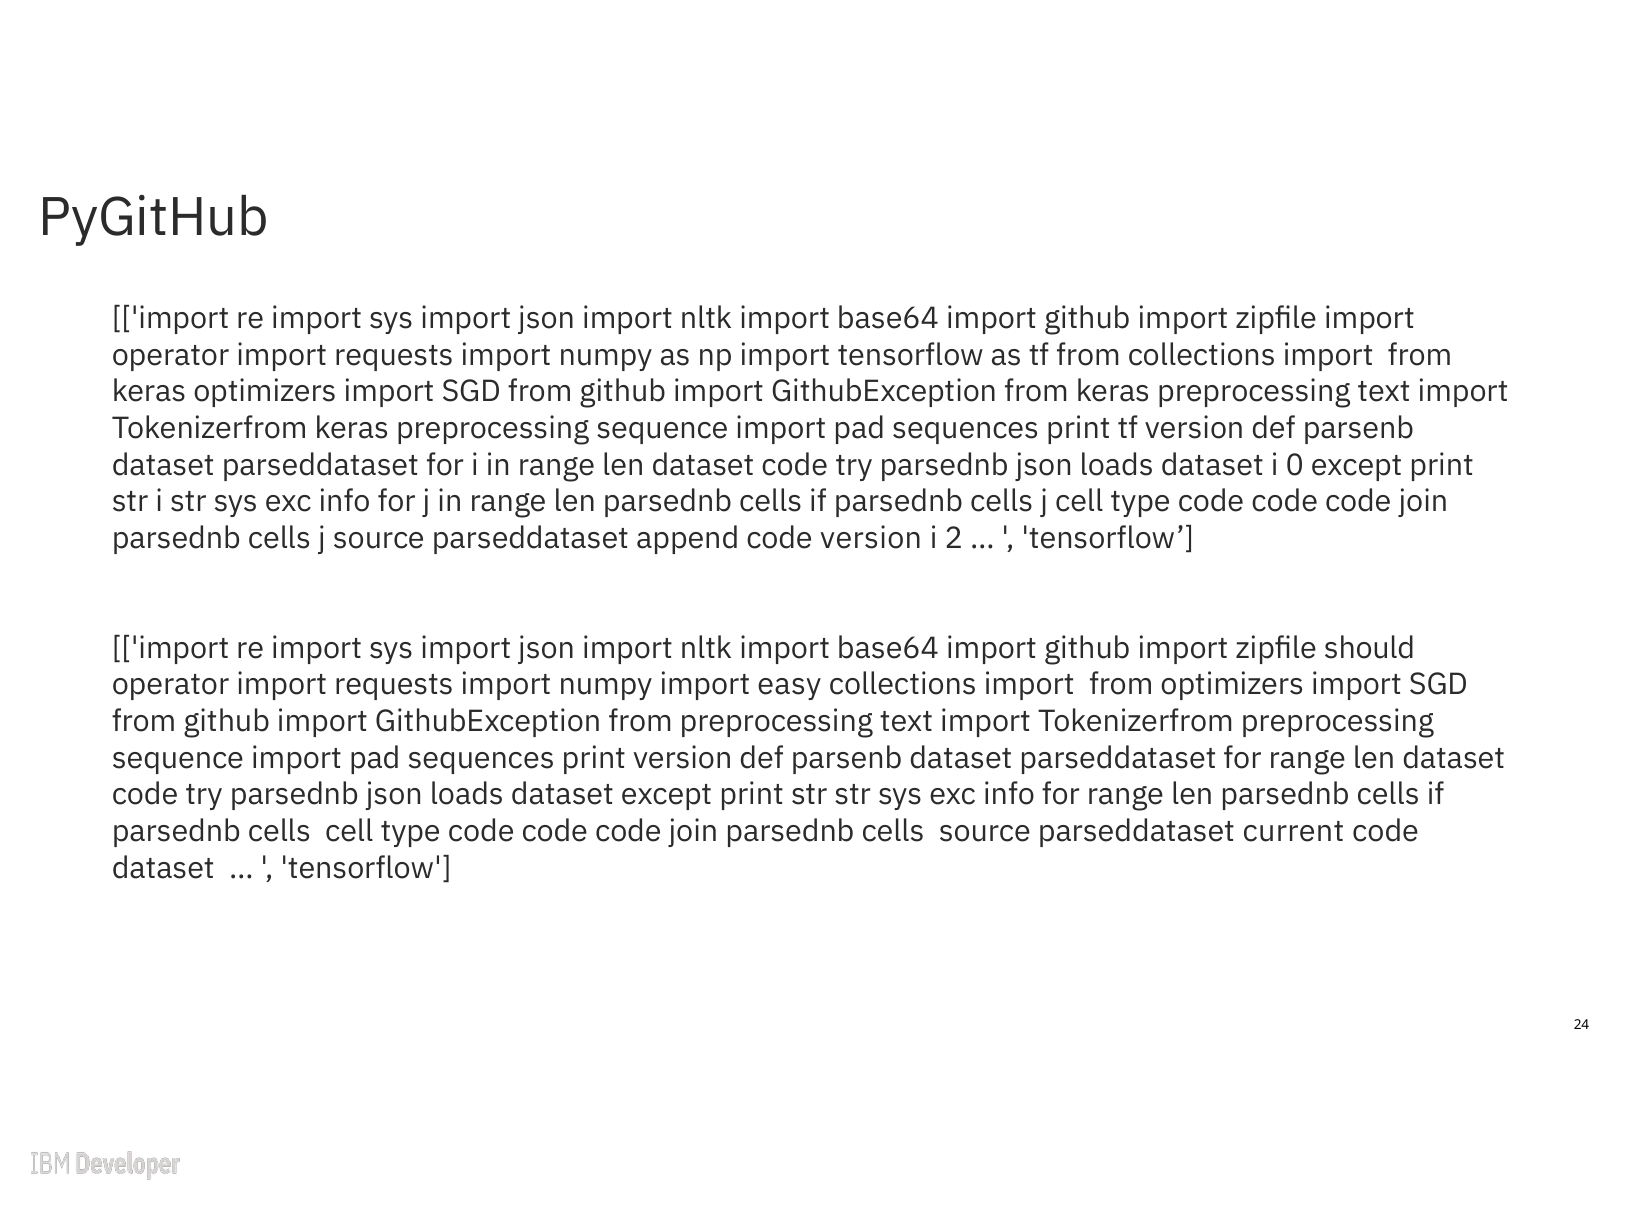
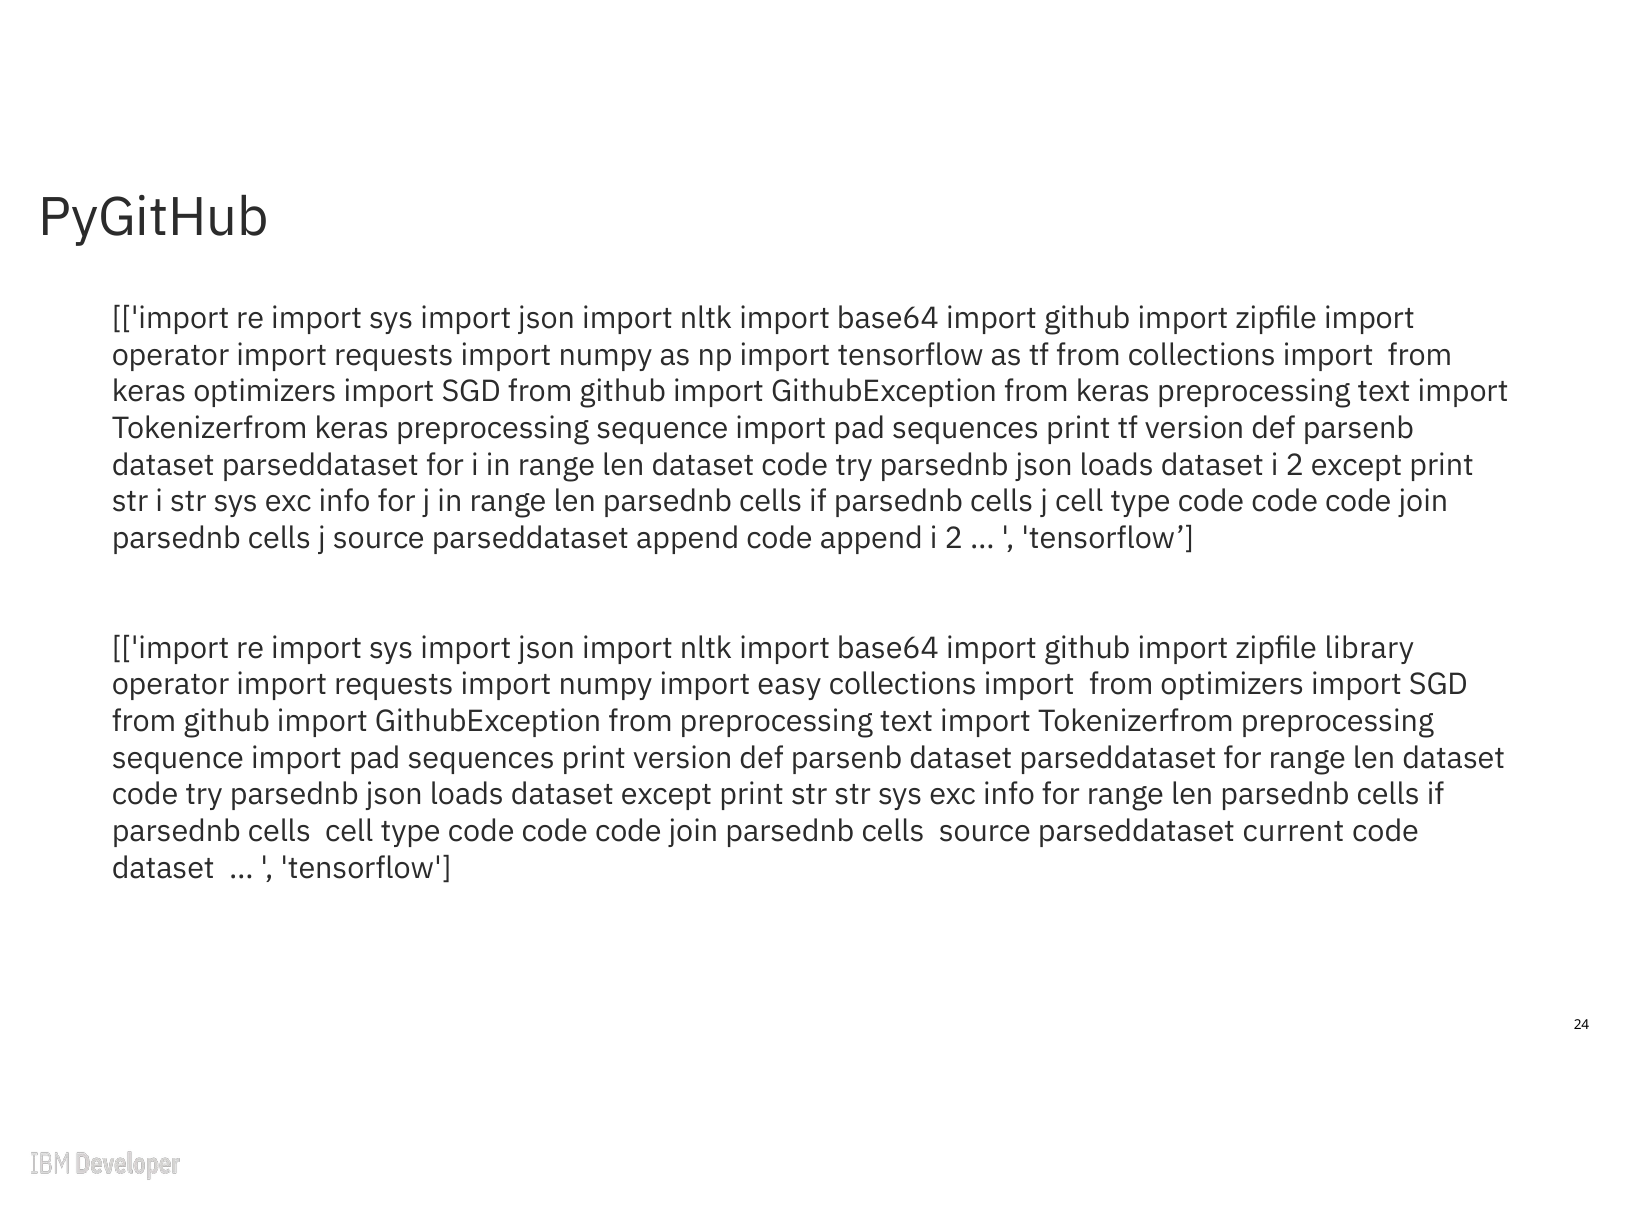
dataset i 0: 0 -> 2 (1295, 465)
code version: version -> append (871, 539)
should: should -> library (1369, 649)
